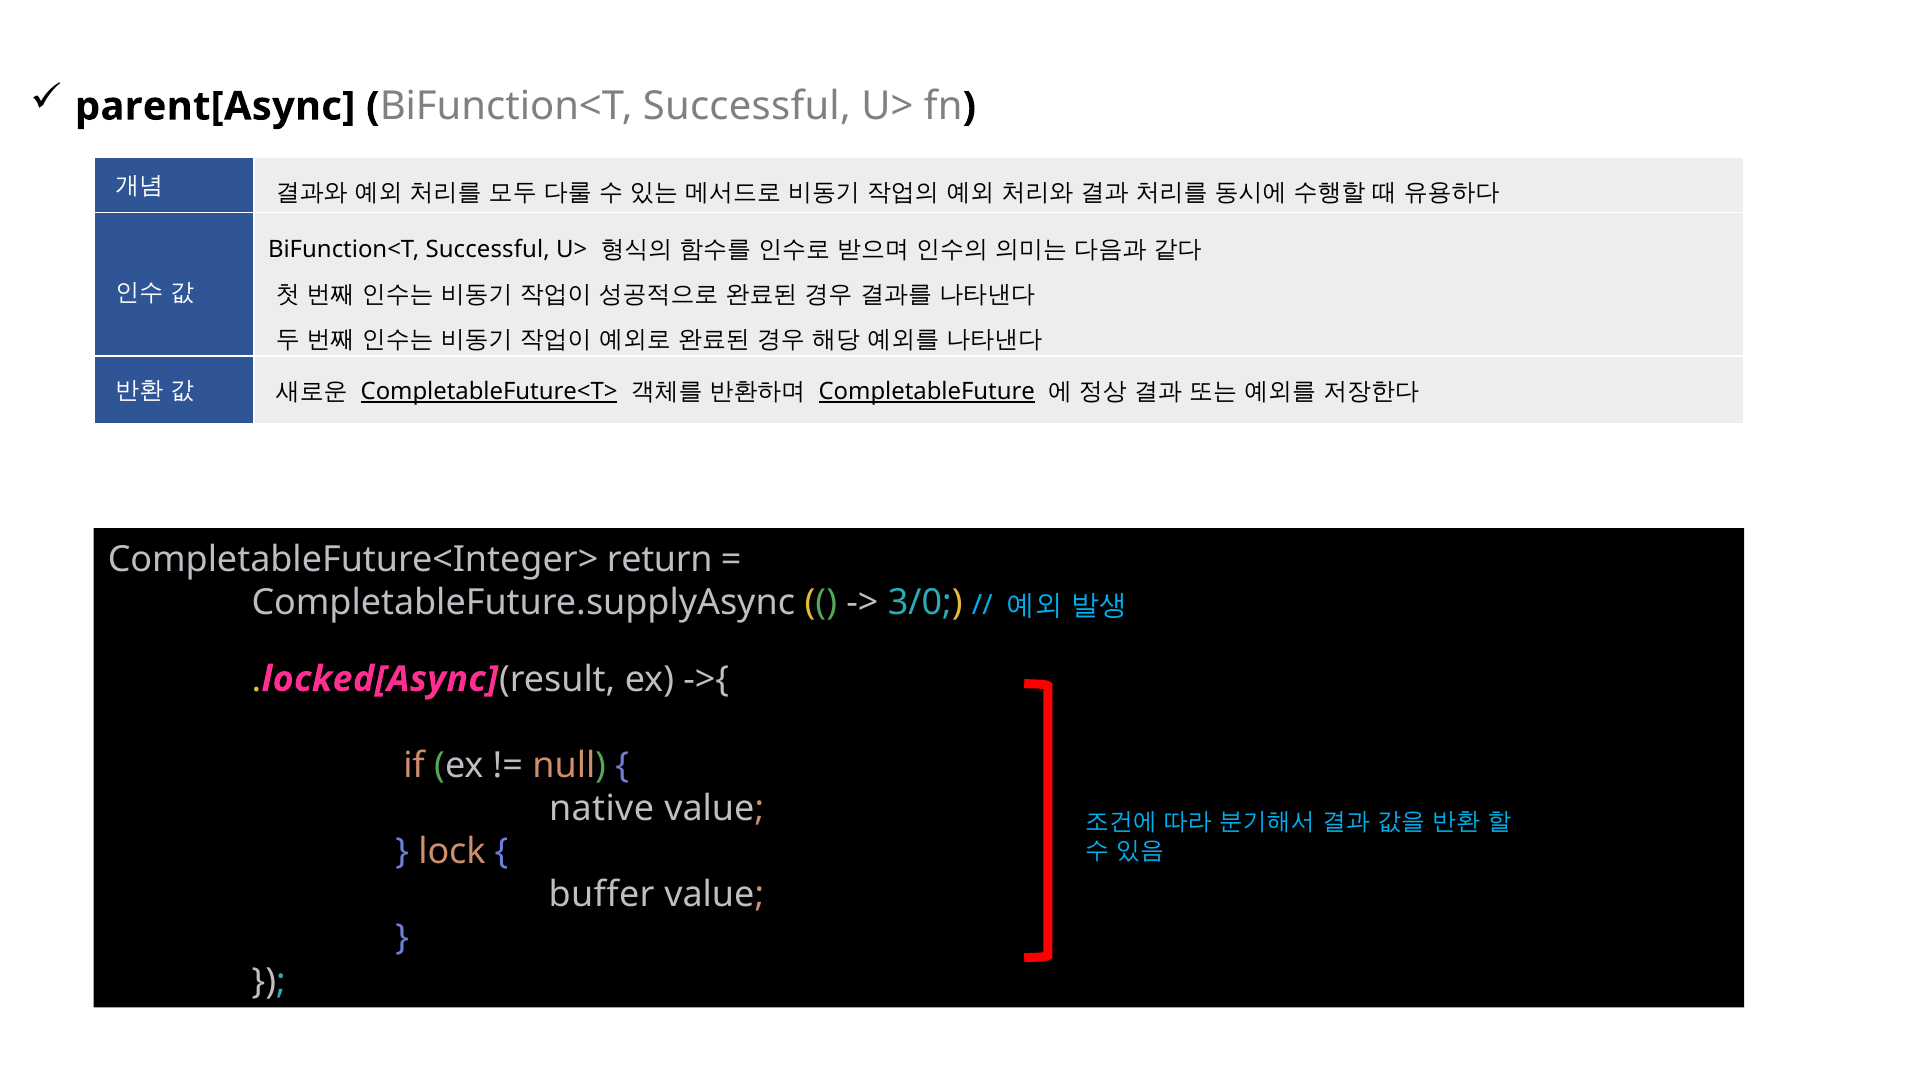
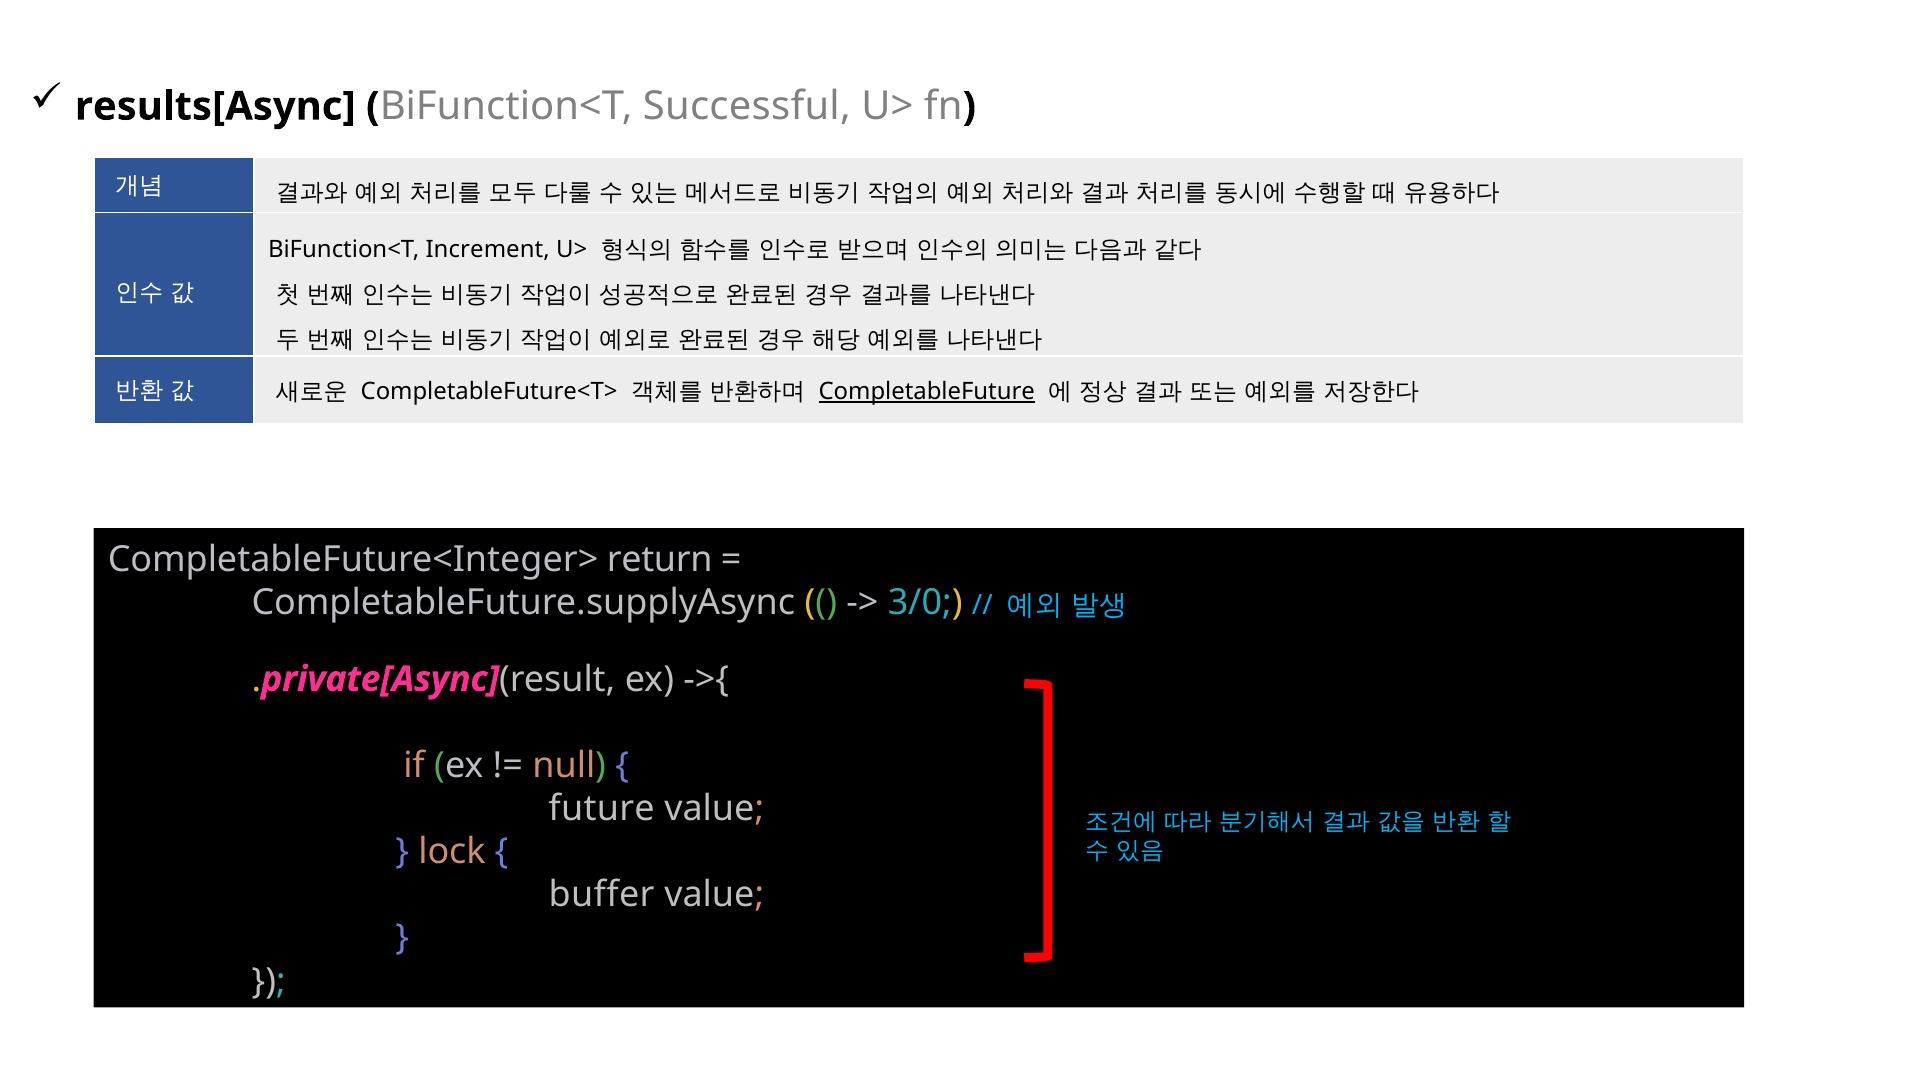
parent[Async: parent[Async -> results[Async (215, 106)
Successful: Successful -> Increment (488, 249)
CompletableFuture<T> underline: present -> none (489, 392)
locked[Async: locked[Async -> private[Async (380, 679)
native: native -> future (602, 808)
